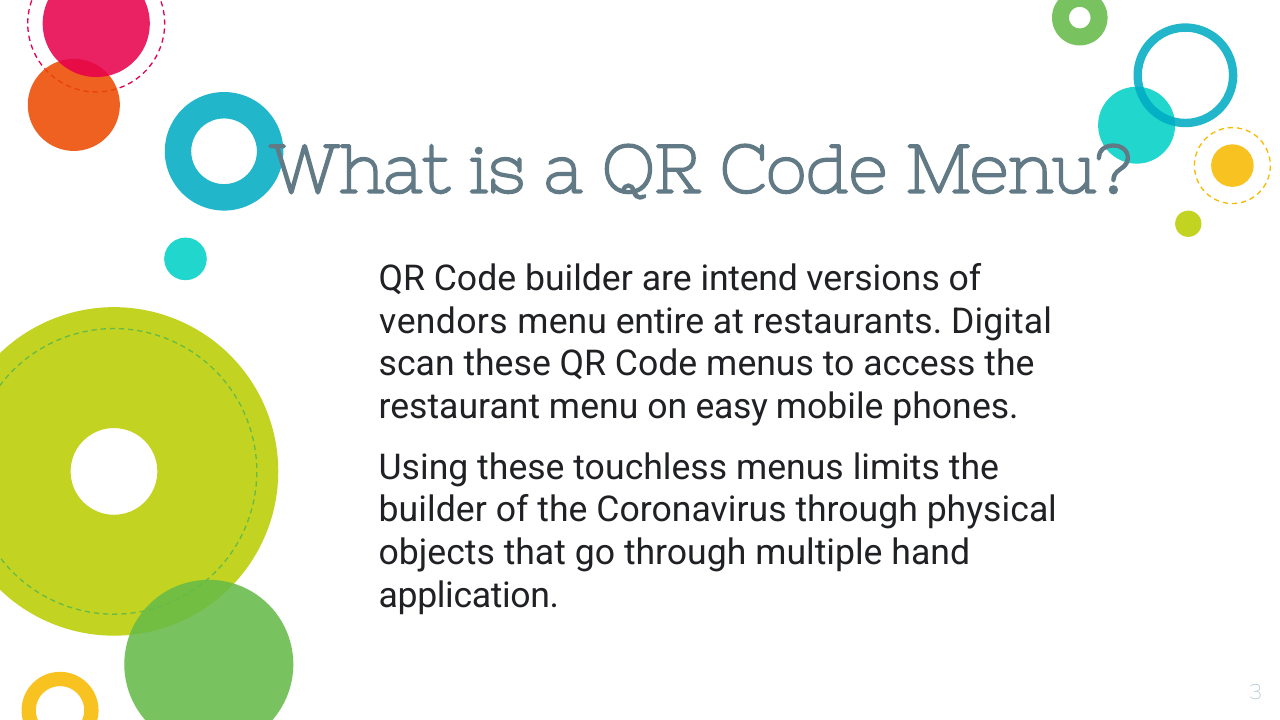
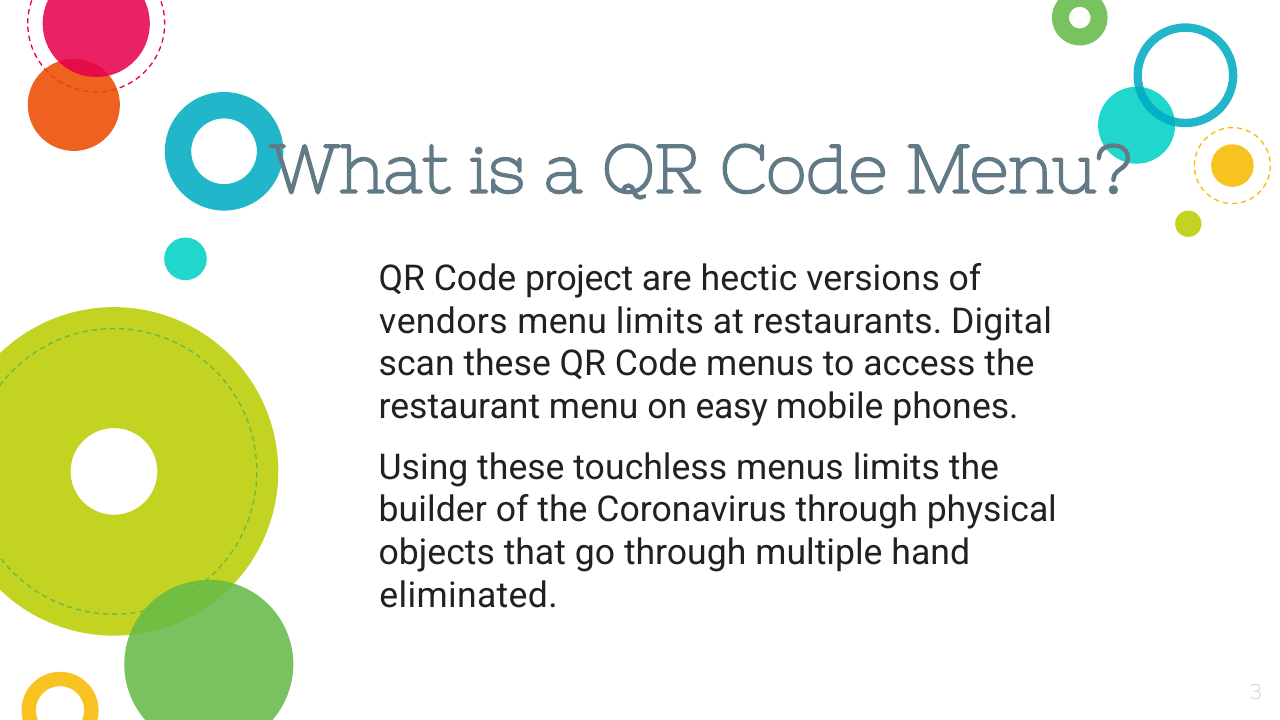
Code builder: builder -> project (579, 279)
intend: intend -> hectic (749, 279)
menu entire: entire -> limits (660, 322)
application: application -> eliminated (468, 595)
